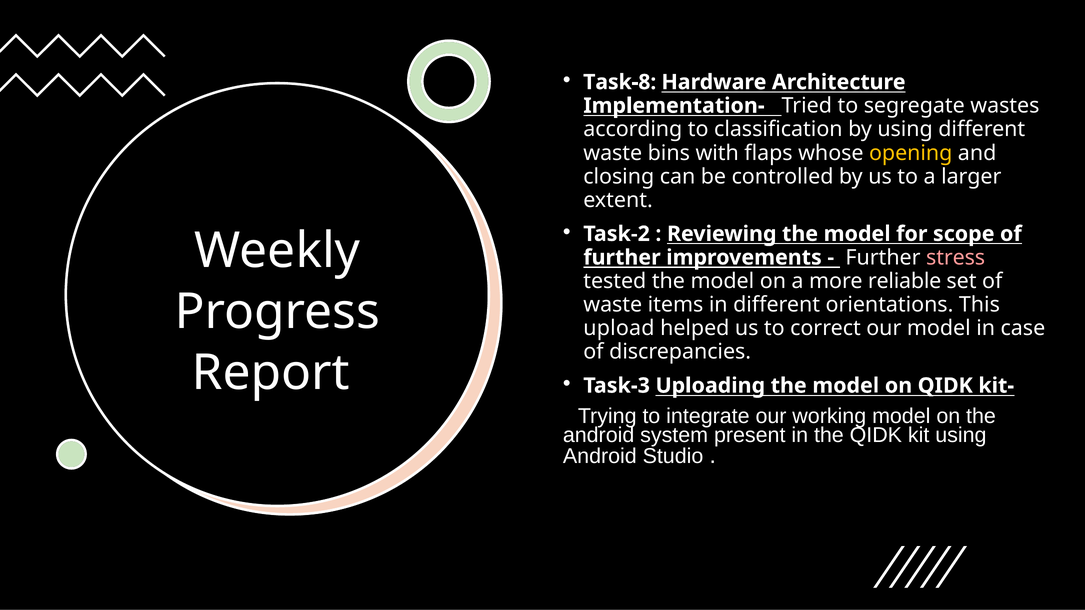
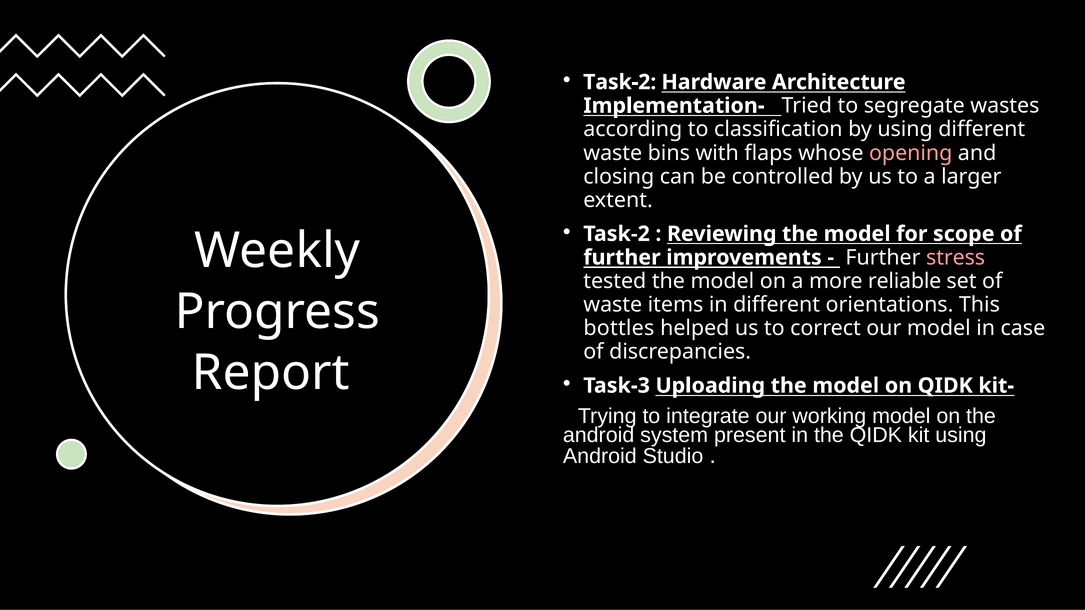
Task-8: Task-8 -> Task-2 (620, 82)
opening colour: yellow -> pink (911, 153)
upload: upload -> bottles (619, 328)
